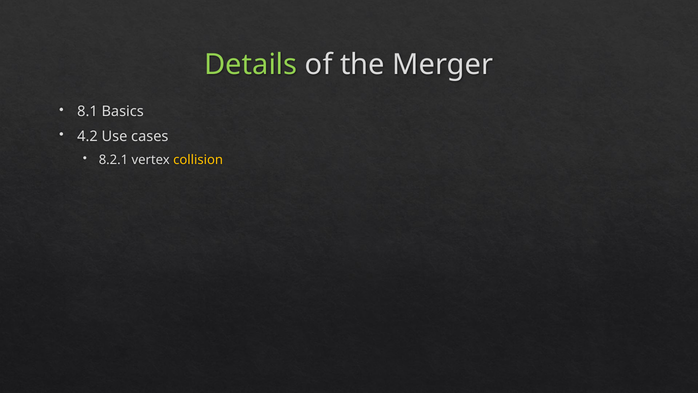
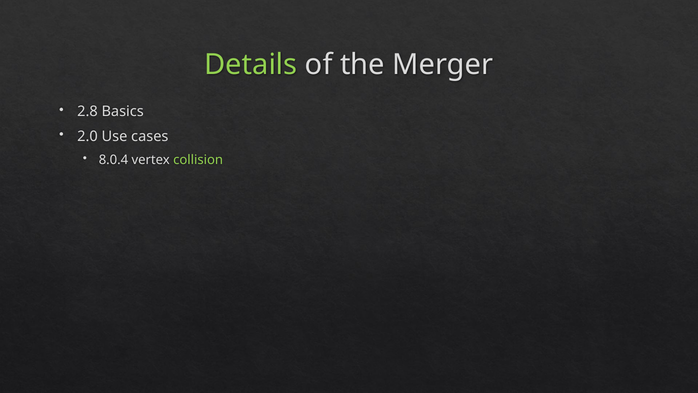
8.1: 8.1 -> 2.8 (87, 112)
4.2: 4.2 -> 2.0 (87, 136)
8.2.1: 8.2.1 -> 8.0.4 (113, 160)
collision colour: yellow -> light green (198, 160)
